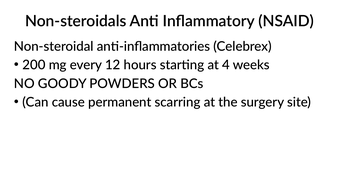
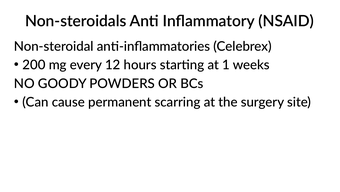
4: 4 -> 1 (226, 65)
